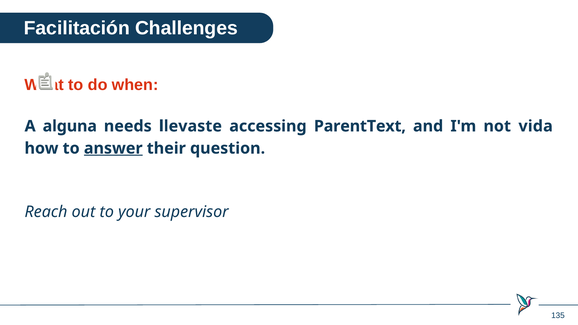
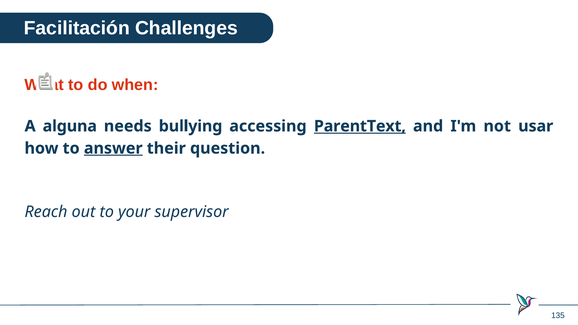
llevaste: llevaste -> bullying (191, 126)
ParentText underline: none -> present (360, 126)
vida: vida -> usar (536, 126)
